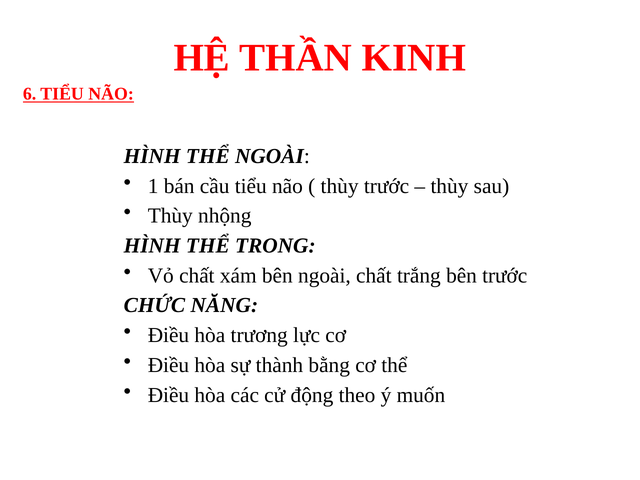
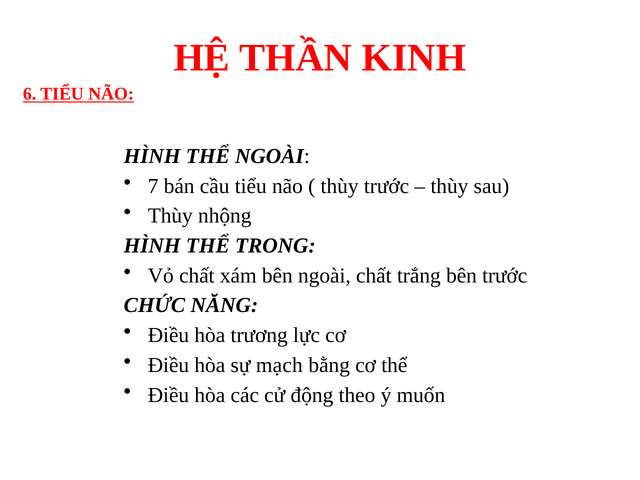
1: 1 -> 7 (153, 186)
thành: thành -> mạch (279, 365)
